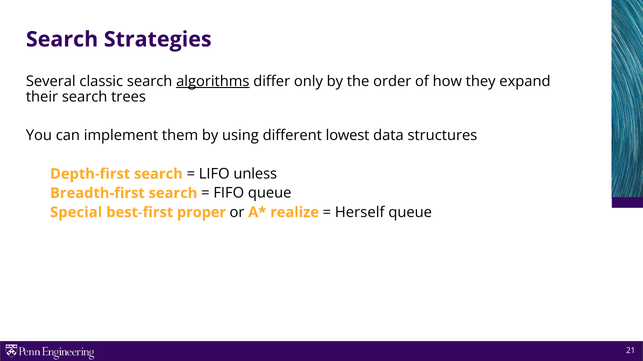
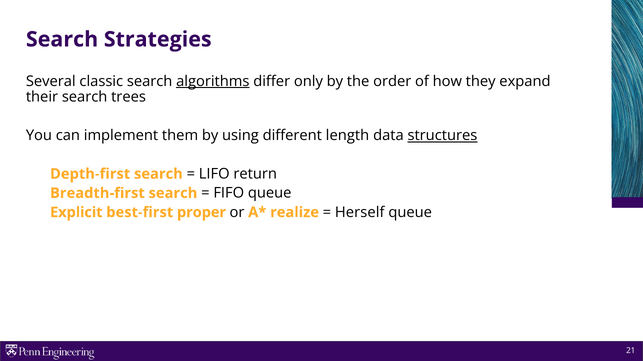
lowest: lowest -> length (348, 136)
structures underline: none -> present (442, 136)
unless: unless -> return (255, 174)
Special: Special -> Explicit (76, 213)
